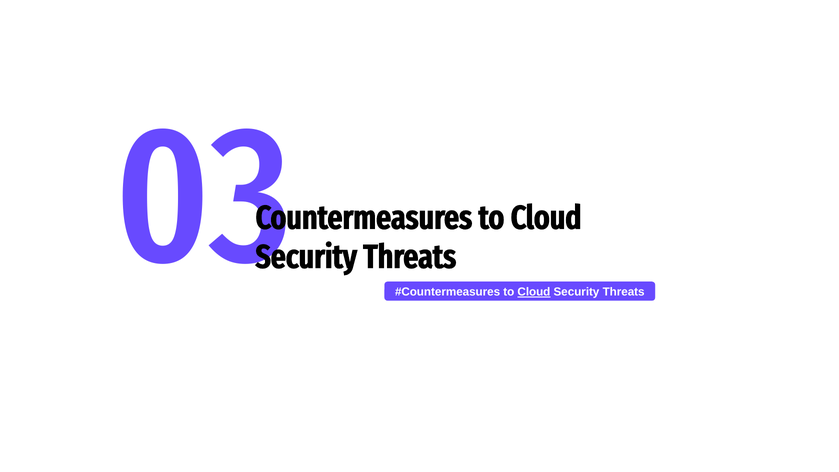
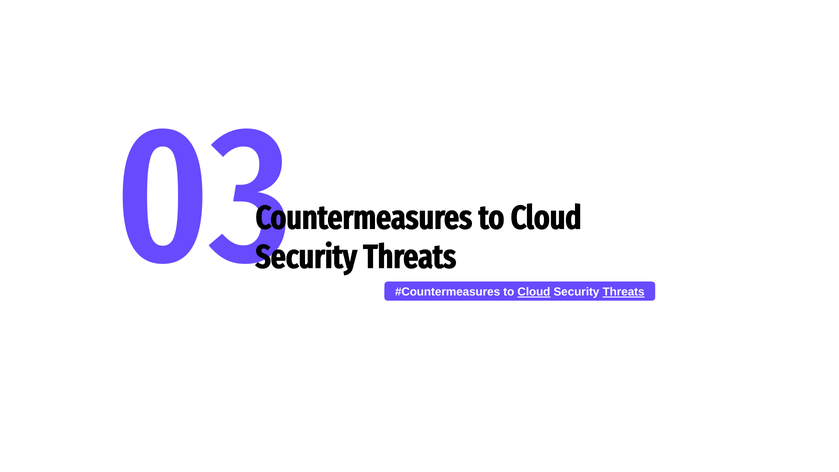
Threats underline: none -> present (624, 292)
